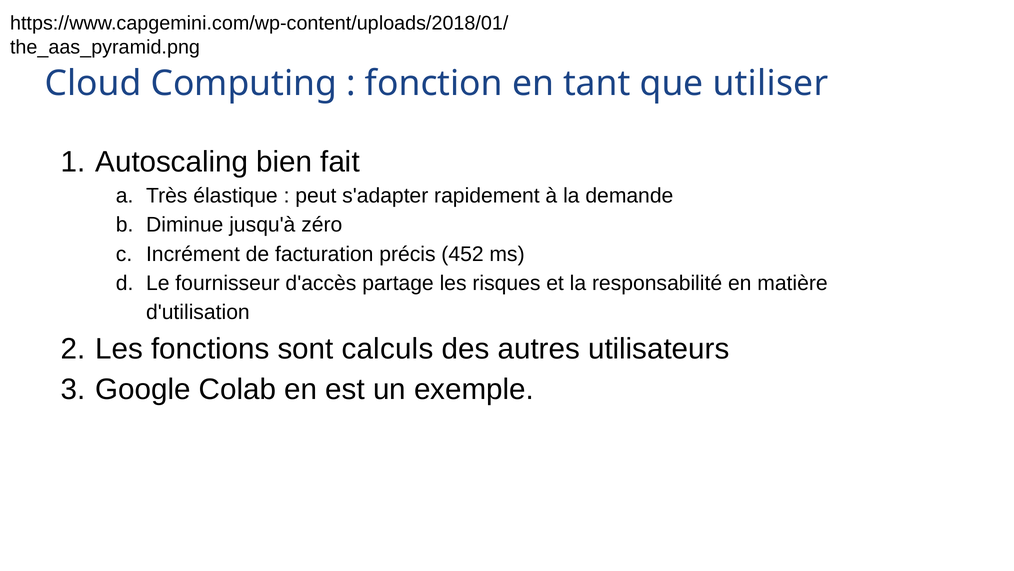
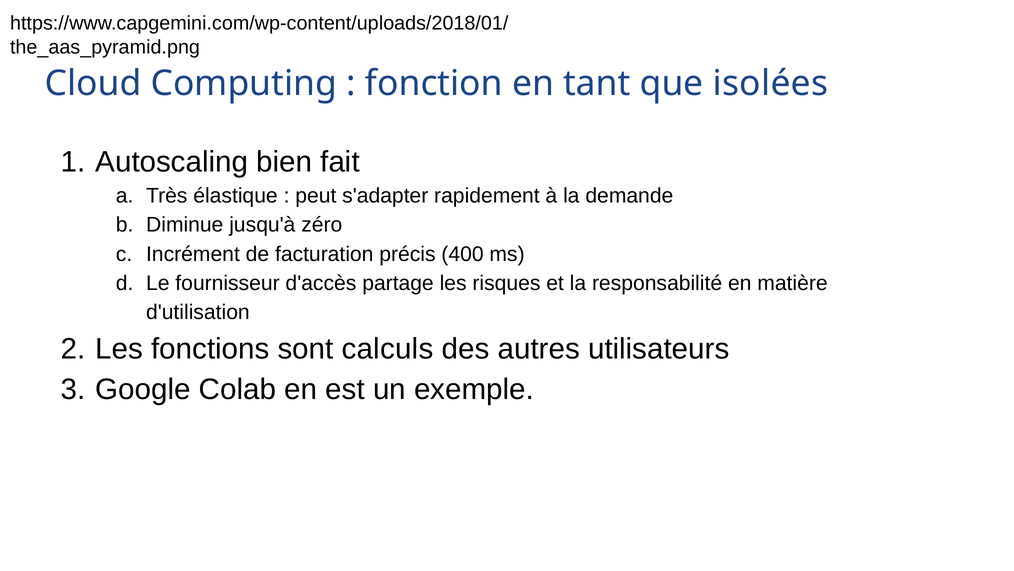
utiliser: utiliser -> isolées (770, 83)
452: 452 -> 400 (463, 254)
